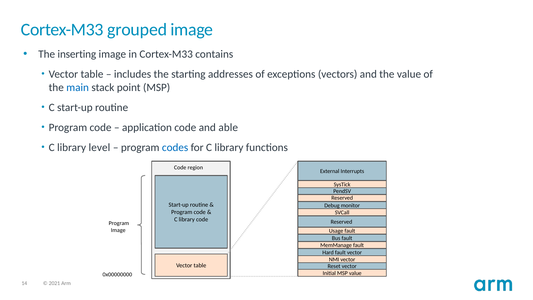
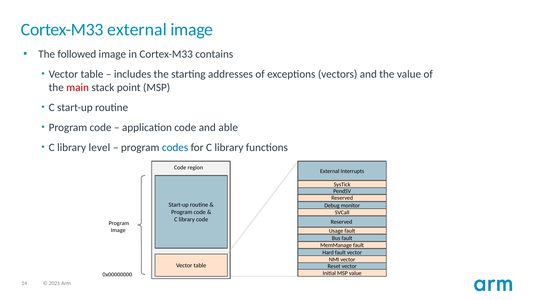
Cortex-M33 grouped: grouped -> external (137, 30)
inserting: inserting -> followed (77, 54)
main colour: blue -> red (78, 87)
